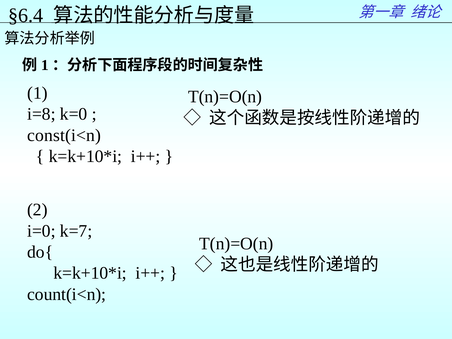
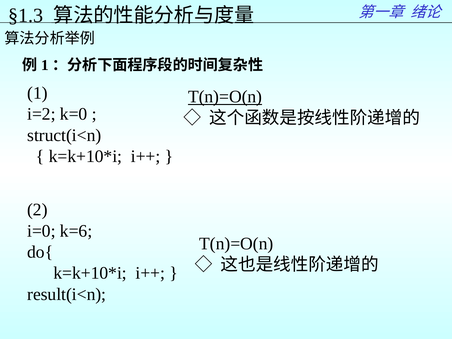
§6.4: §6.4 -> §1.3 (26, 16)
T(n)=O(n underline: none -> present (225, 97)
i=8: i=8 -> i=2 (41, 114)
const(i<n: const(i<n -> struct(i<n (64, 135)
k=7: k=7 -> k=6 (76, 231)
count(i<n: count(i<n -> result(i<n (67, 294)
